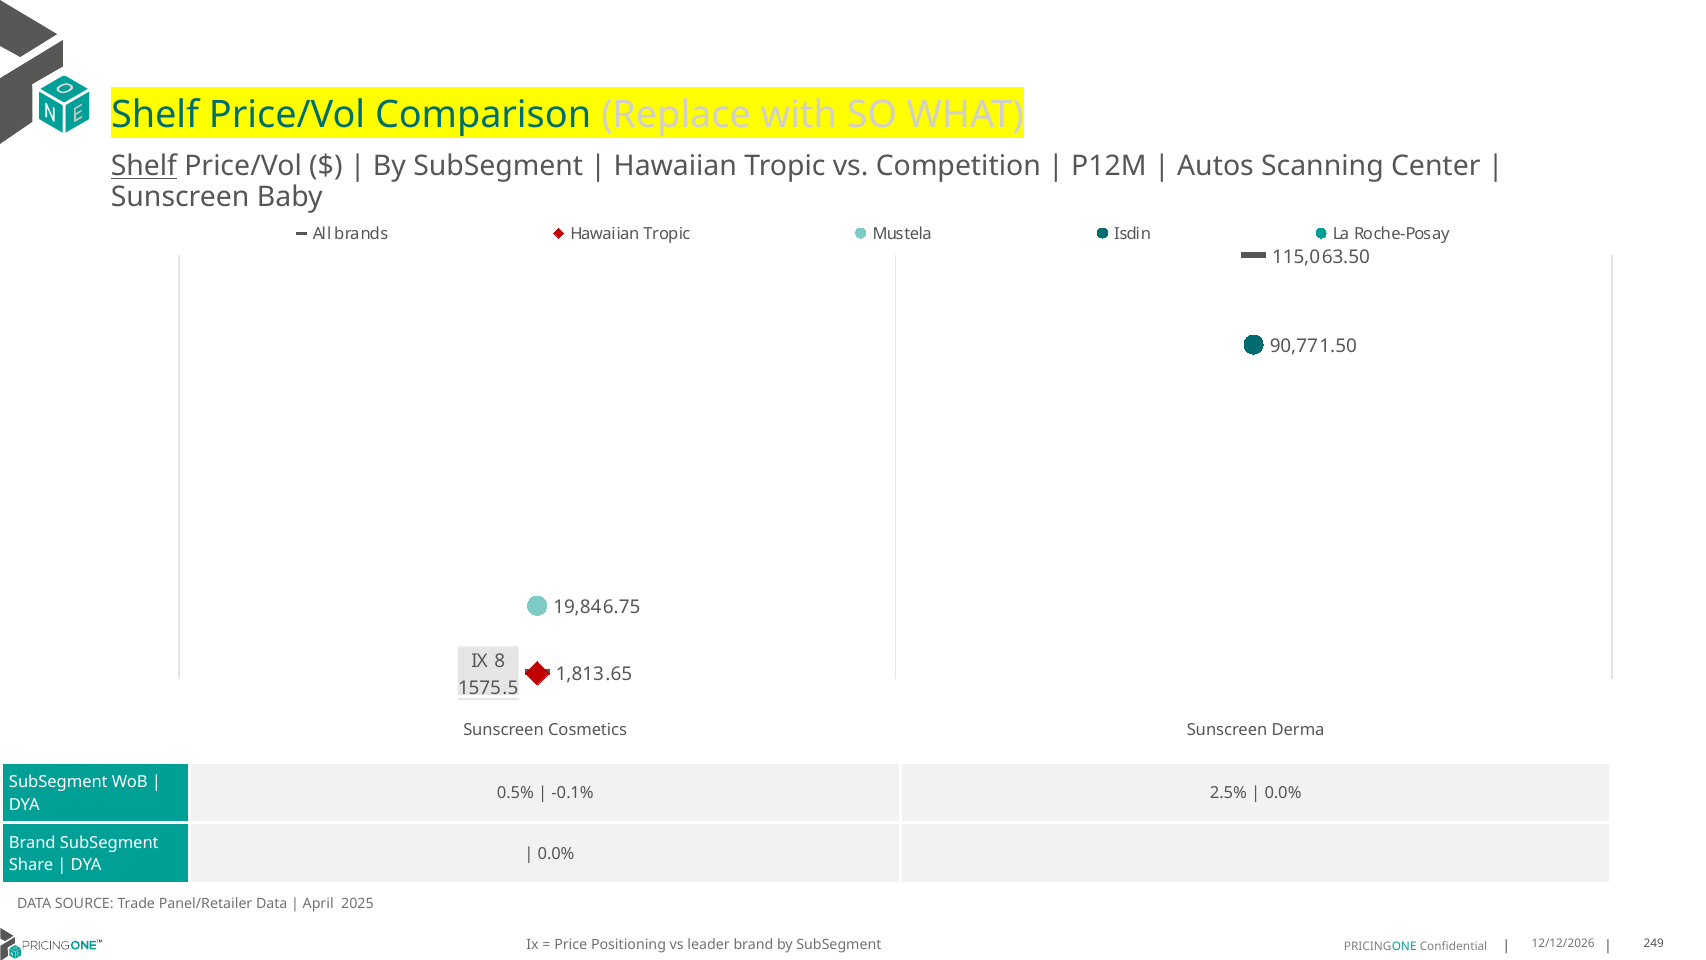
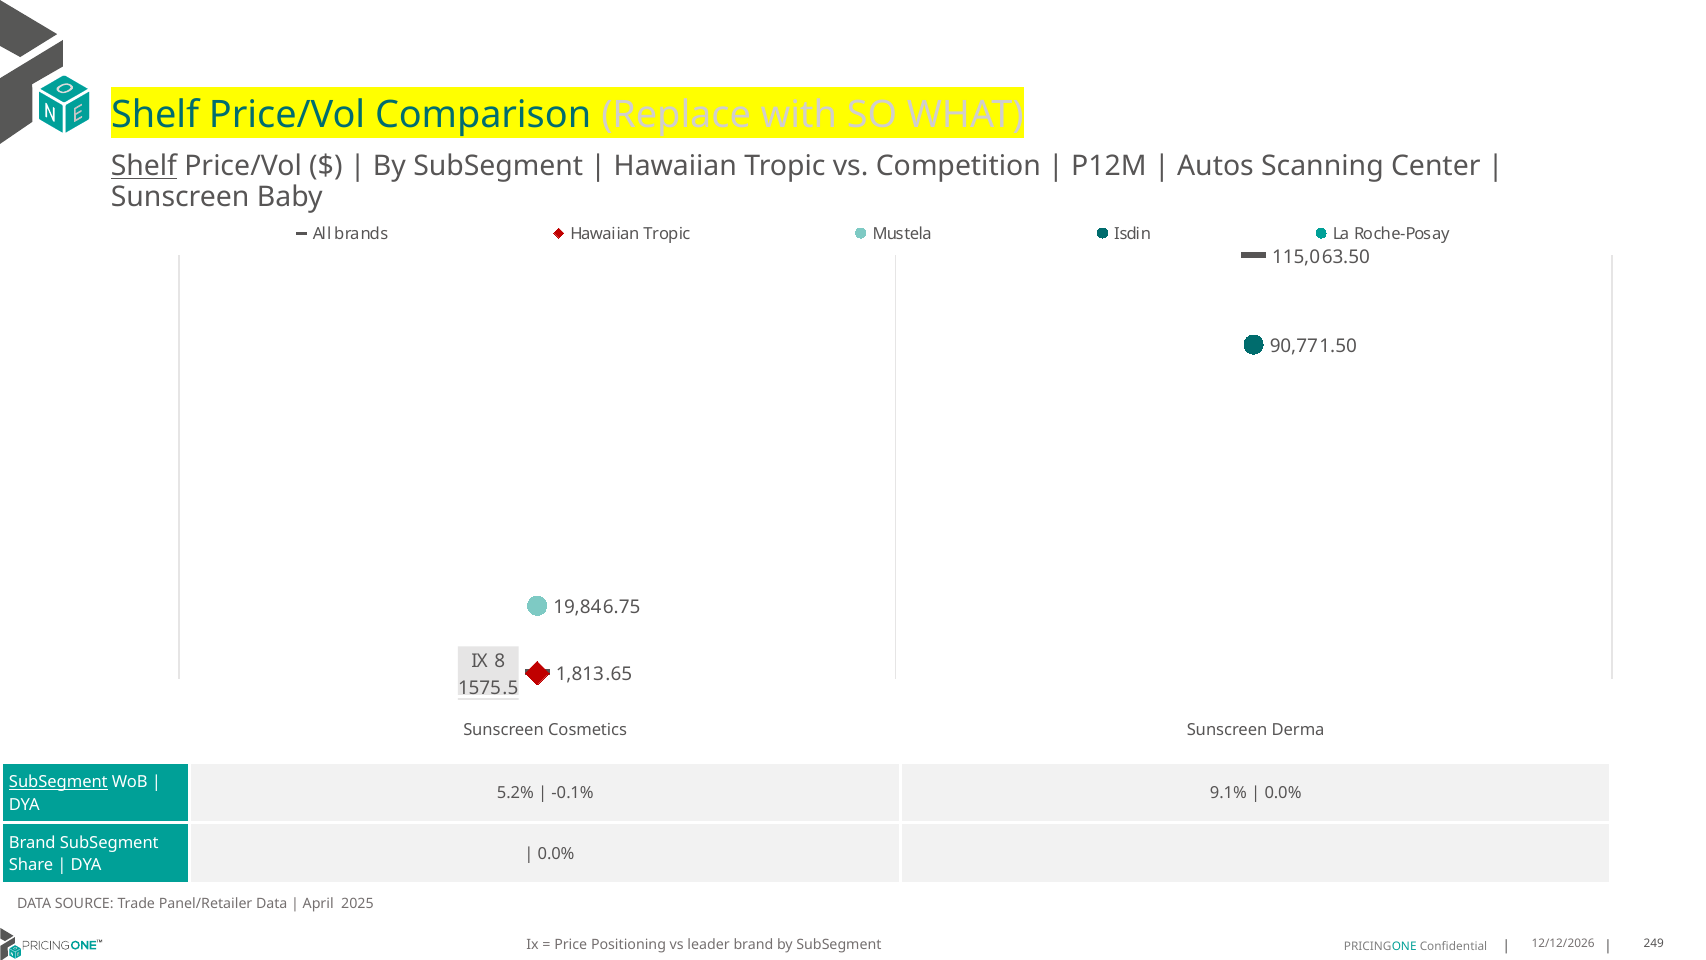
SubSegment underline: none -> present (58, 782)
0.5%: 0.5% -> 5.2% (515, 793)
2.5%: 2.5% -> 9.1% (1228, 793)
